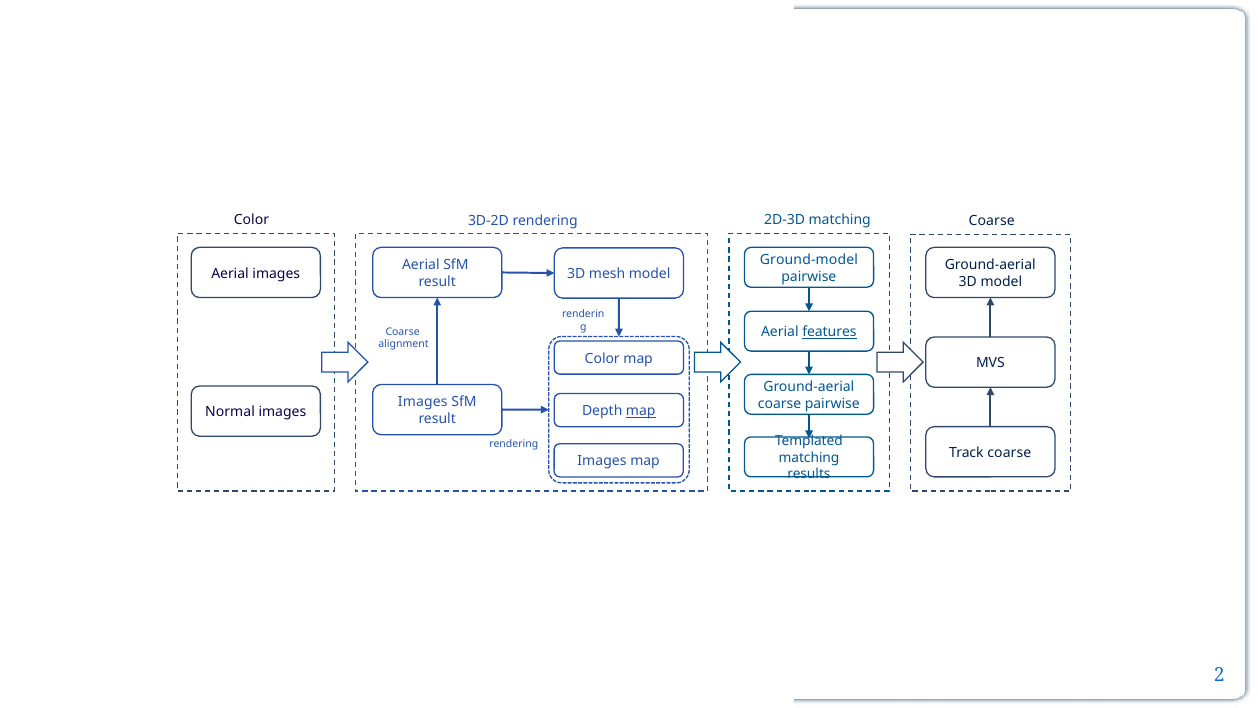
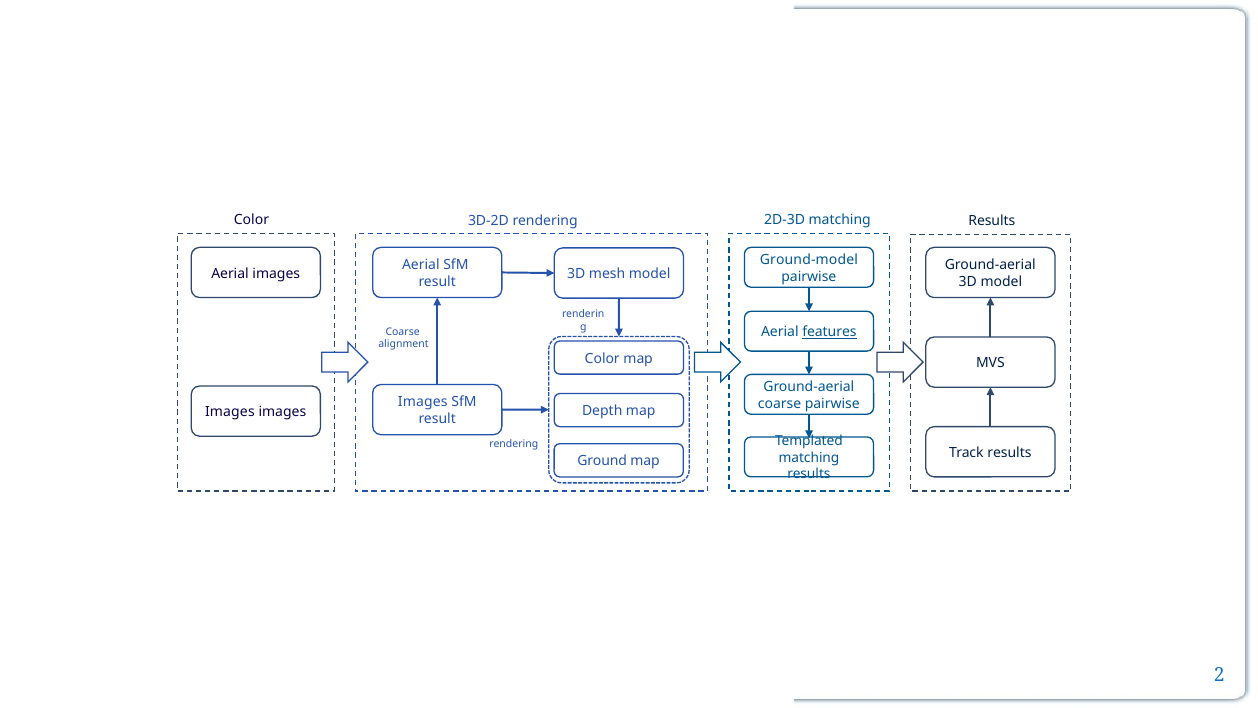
2D-3D matching Coarse: Coarse -> Results (992, 221)
map underline: present -> none (641, 411)
Normal: Normal -> Images (230, 412)
Track coarse: coarse -> results (1009, 452)
Images: Images -> Ground (602, 461)
